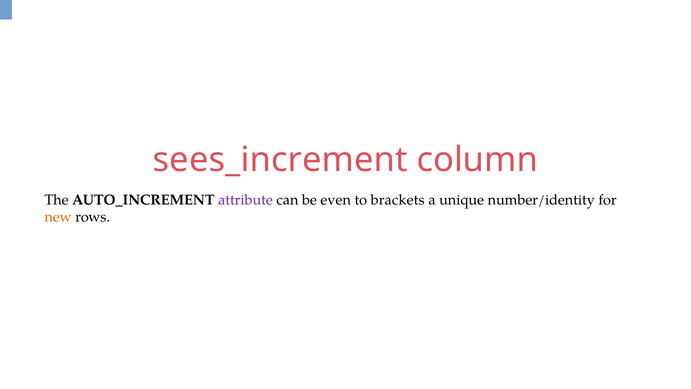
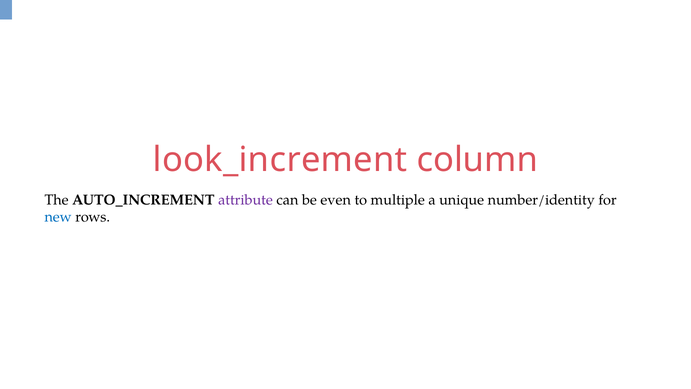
sees_increment: sees_increment -> look_increment (280, 160)
brackets: brackets -> multiple (398, 200)
new colour: orange -> blue (58, 217)
